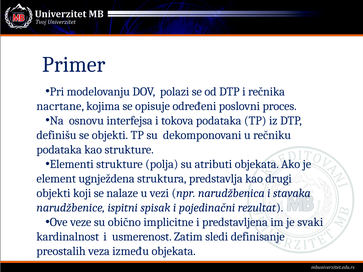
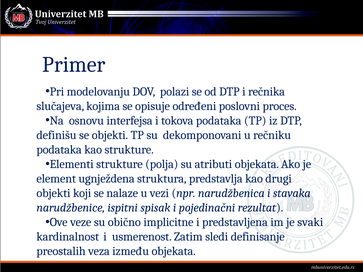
nacrtane: nacrtane -> slučajeva (60, 106)
